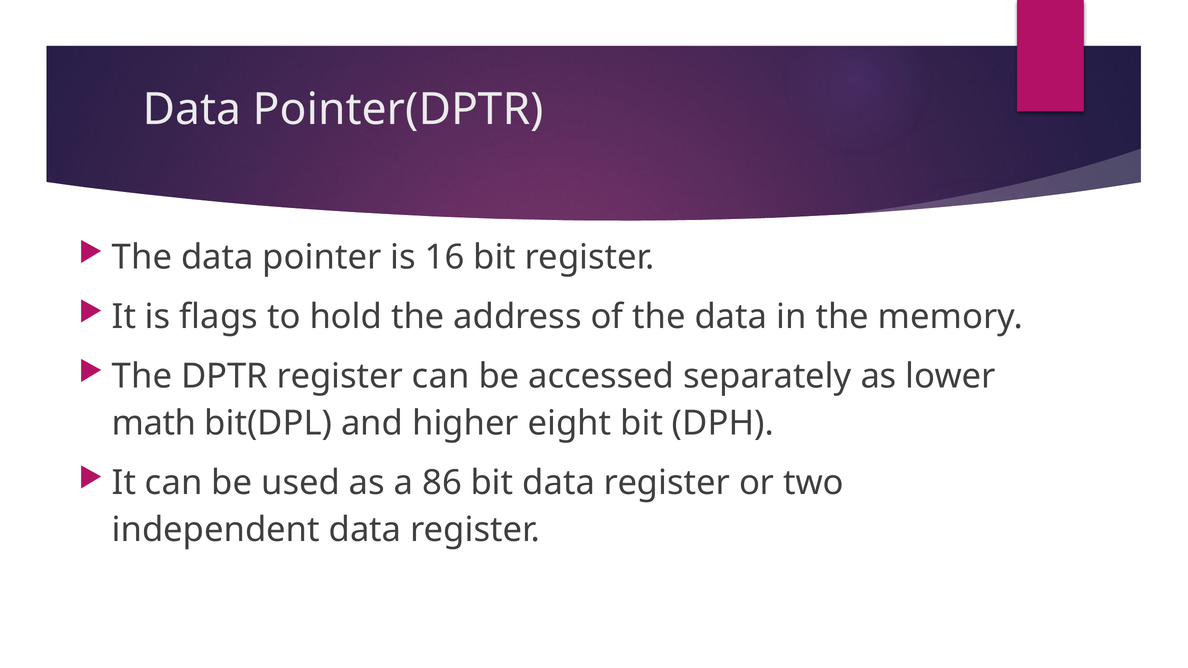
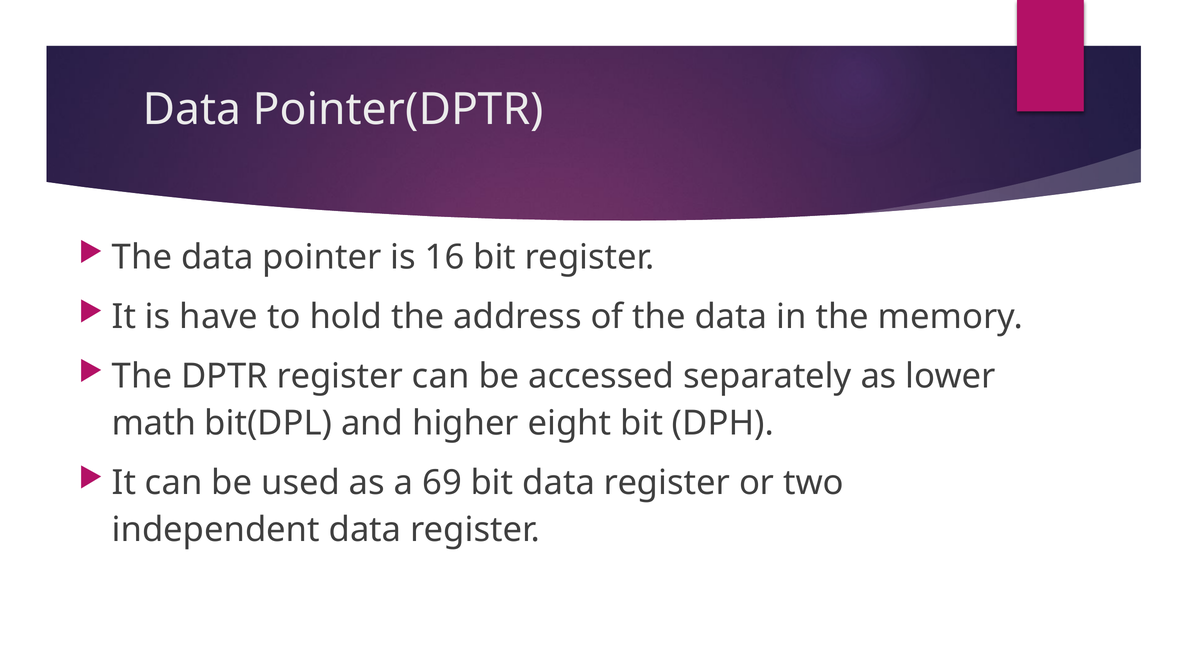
flags: flags -> have (219, 317)
86: 86 -> 69 (442, 483)
